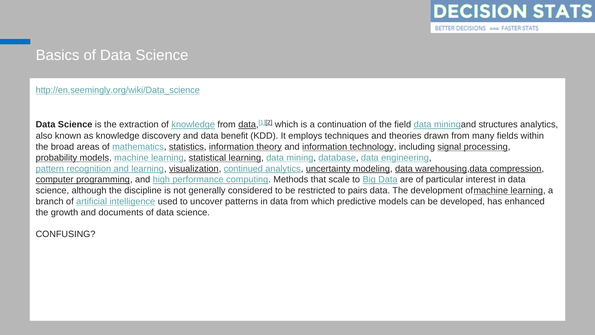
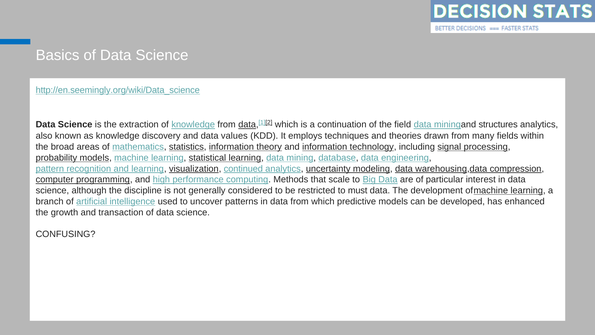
benefit: benefit -> values (234, 136)
pairs: pairs -> must (358, 190)
documents: documents -> transaction (121, 212)
